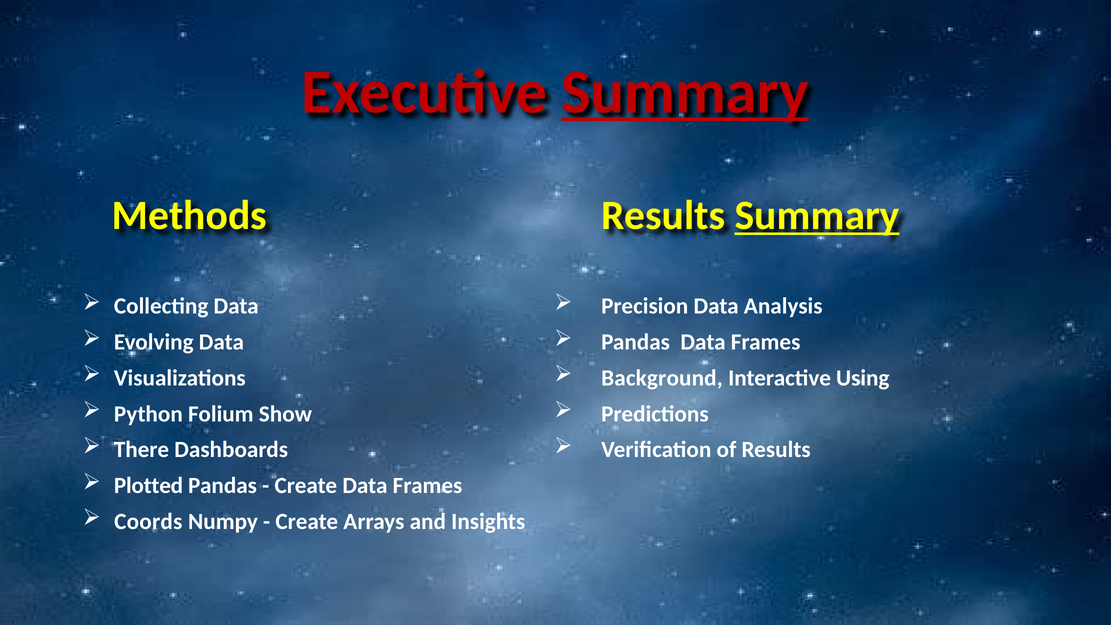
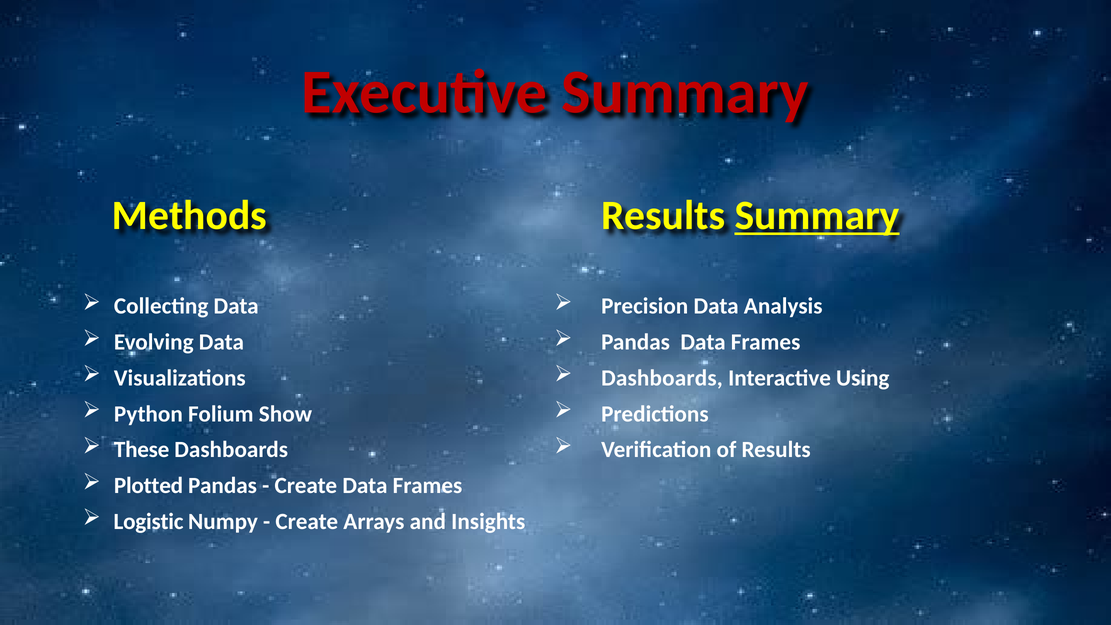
Summary underline: present -> none (685, 92)
Background: Background -> Dashboards (662, 378)
There: There -> These (142, 450)
Coords: Coords -> Logistic (149, 522)
